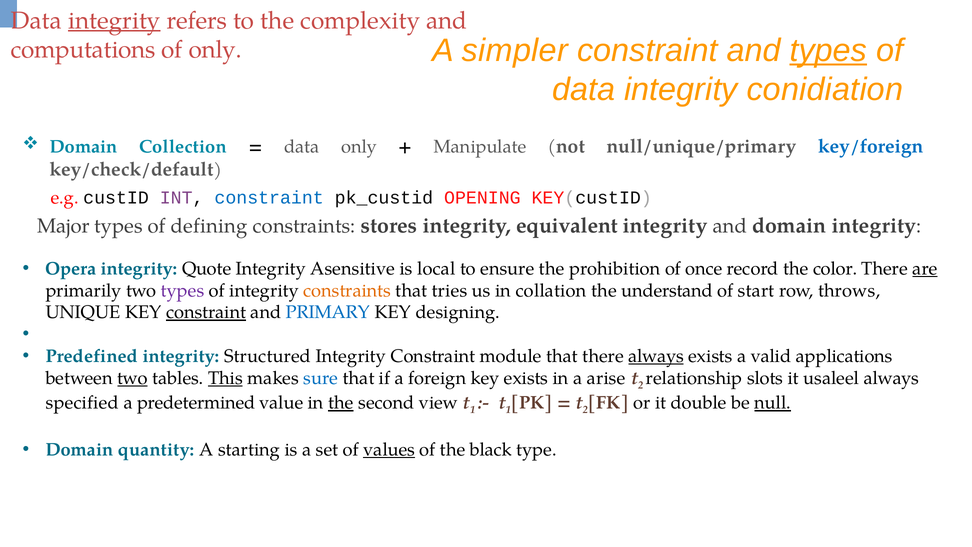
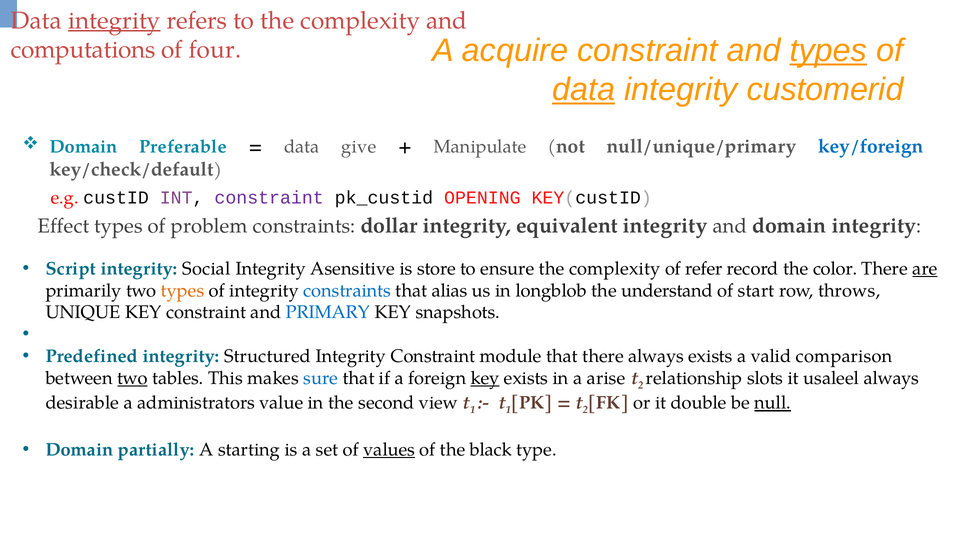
simpler: simpler -> acquire (515, 50)
of only: only -> four (215, 50)
data underline: none -> present (584, 89)
conidiation: conidiation -> customerid (825, 89)
Collection: Collection -> Preferable (183, 147)
data only: only -> give (359, 147)
constraint colour: blue -> purple (269, 198)
Major: Major -> Effect (63, 226)
defining: defining -> problem (209, 226)
stores: stores -> dollar (389, 226)
Opera: Opera -> Script (71, 269)
Quote: Quote -> Social (206, 269)
local: local -> store (436, 269)
ensure the prohibition: prohibition -> complexity (615, 269)
once: once -> refer (704, 269)
types colour: purple -> orange (183, 290)
constraints colour: orange -> blue (347, 290)
tries: tries -> alias (450, 290)
collation: collation -> longblob (551, 290)
constraint underline: present -> none (206, 312)
designing: designing -> snapshots (458, 312)
always underline: present -> none (656, 356)
applications: applications -> comparison (844, 356)
This underline: present -> none (225, 378)
key underline: none -> present (485, 378)
specified: specified -> desirable (82, 403)
predetermined: predetermined -> administrators (196, 403)
the underline: present -> none (341, 403)
quantity: quantity -> partially (156, 449)
